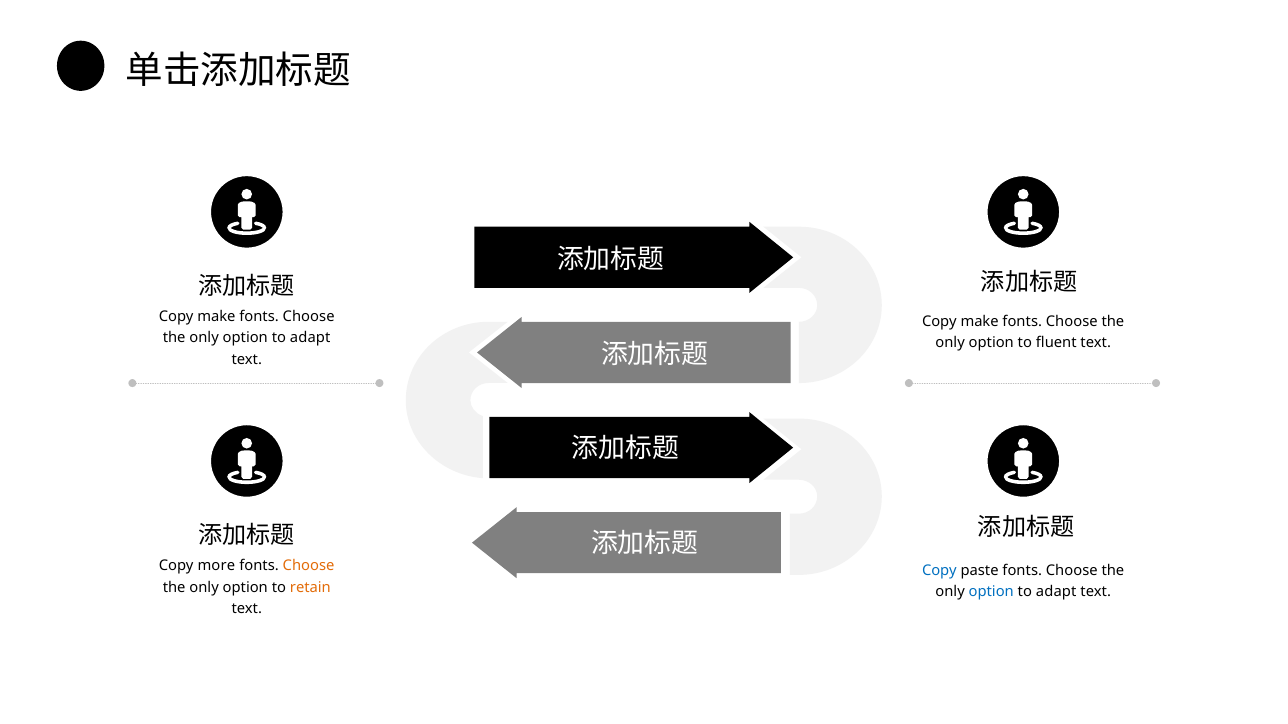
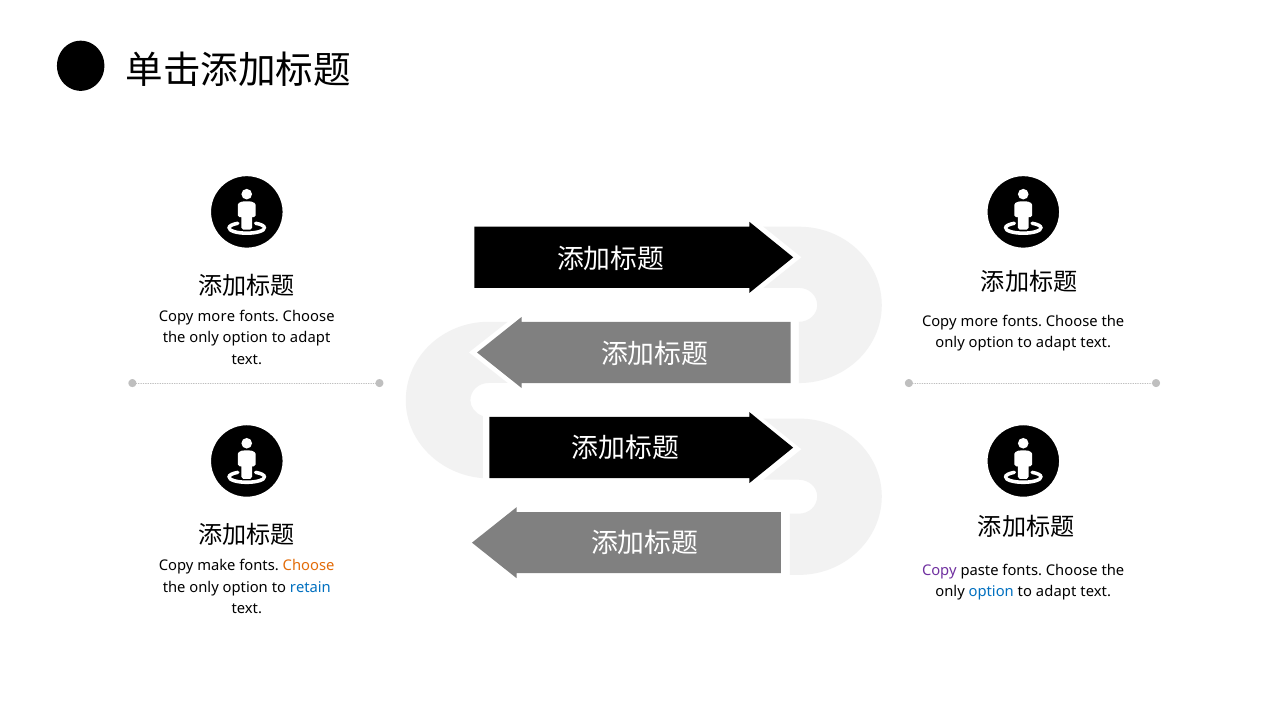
make: make -> more (216, 317)
make: make -> more (979, 322)
fluent: fluent -> adapt (1056, 343)
more: more -> make (216, 566)
Copy colour: blue -> purple (939, 571)
retain colour: orange -> blue (310, 588)
